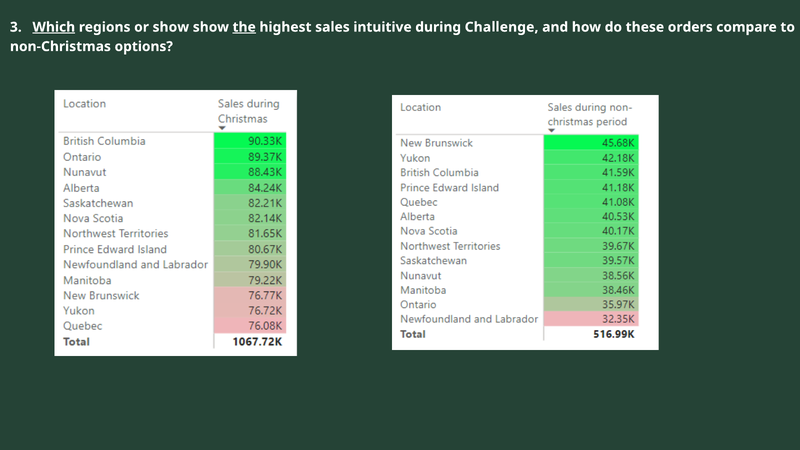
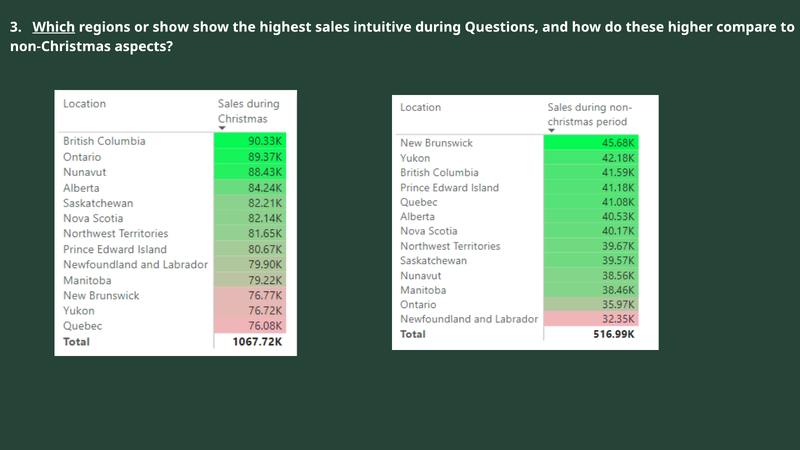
the underline: present -> none (244, 27)
Challenge: Challenge -> Questions (502, 27)
orders: orders -> higher (690, 27)
options: options -> aspects (144, 47)
